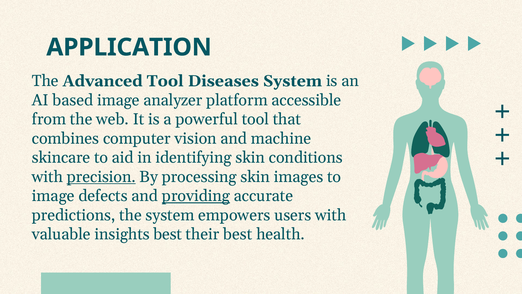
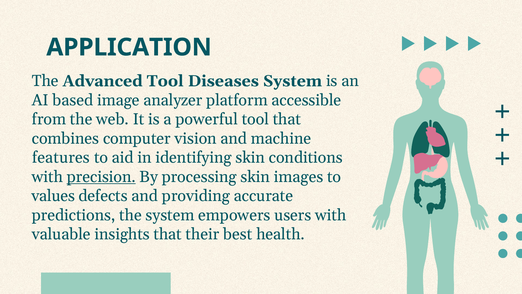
skincare: skincare -> features (61, 157)
image: image -> values (53, 196)
providing underline: present -> none (196, 196)
insights best: best -> that (168, 234)
